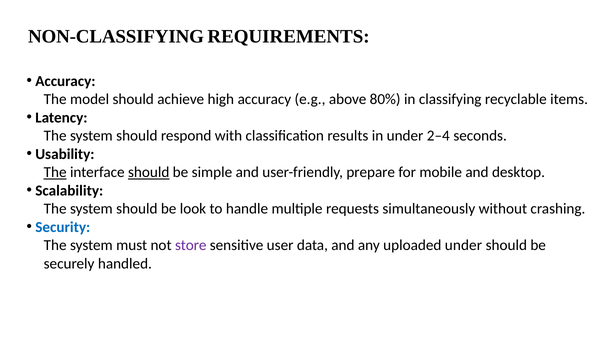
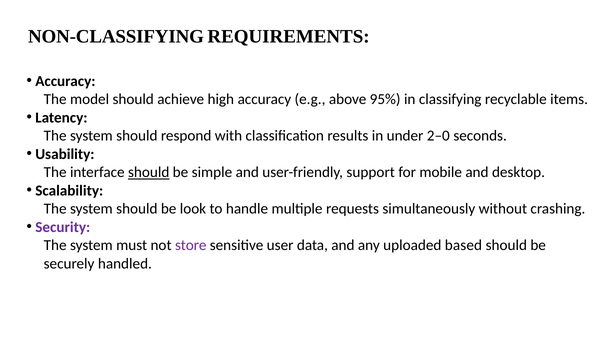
80%: 80% -> 95% (385, 99)
2–4: 2–4 -> 2–0 (438, 136)
The underline: present -> none (55, 172)
prepare: prepare -> support (371, 172)
Security colour: blue -> purple (63, 227)
uploaded under: under -> based (463, 245)
